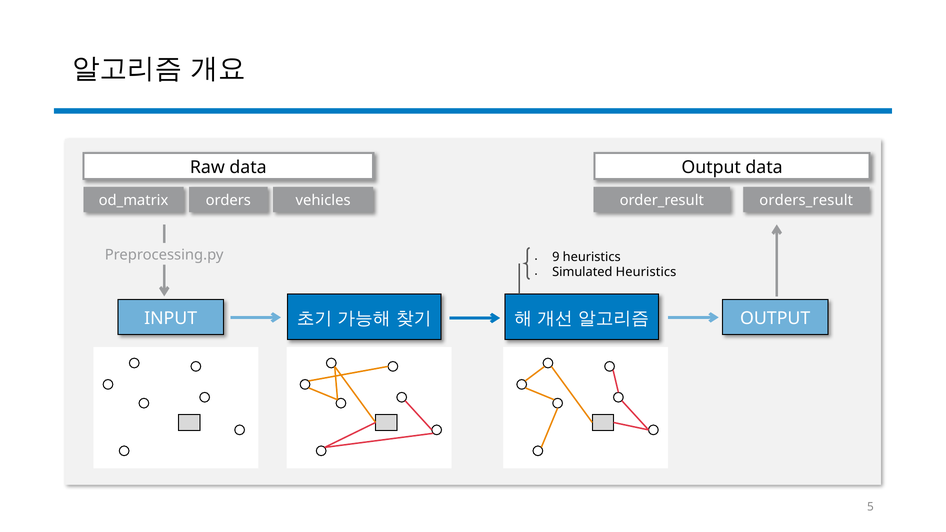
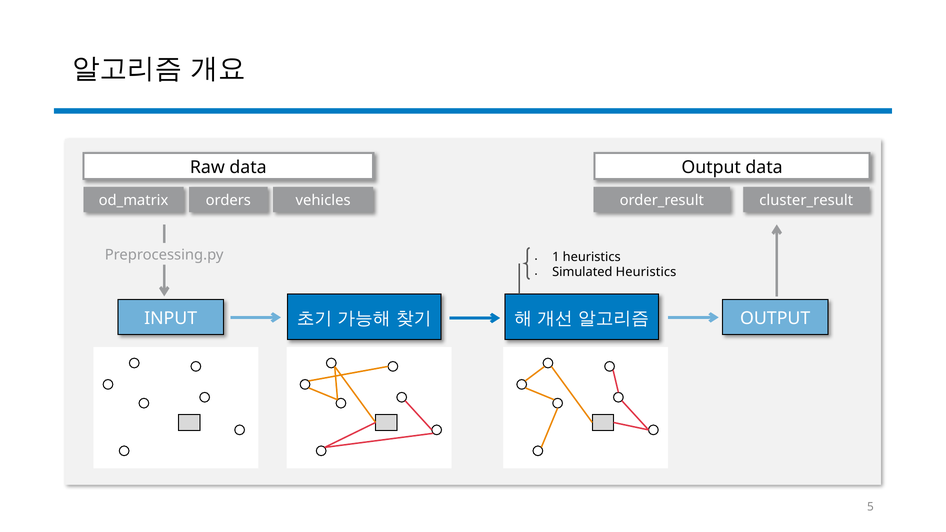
orders_result: orders_result -> cluster_result (806, 201)
9: 9 -> 1 (556, 257)
